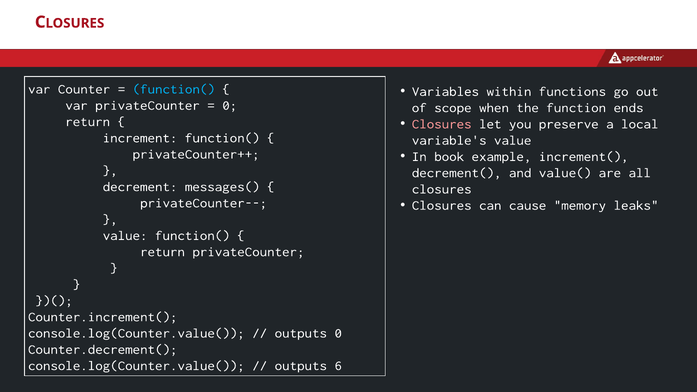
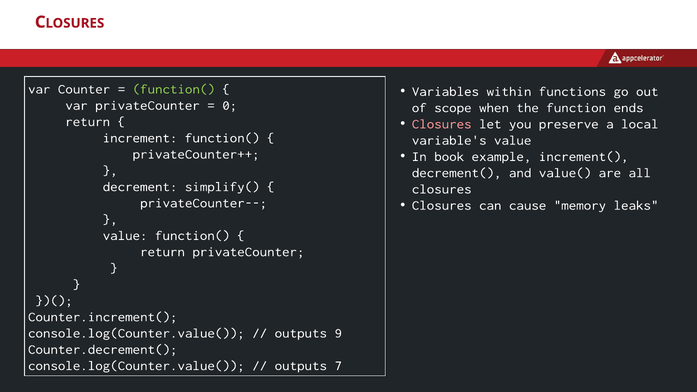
function( colour: light blue -> light green (174, 89)
messages(: messages( -> simplify( (222, 187)
outputs 0: 0 -> 9 (338, 333)
6: 6 -> 7 (338, 366)
